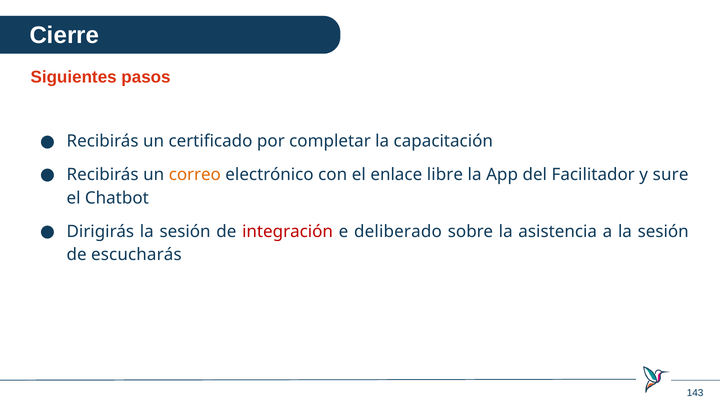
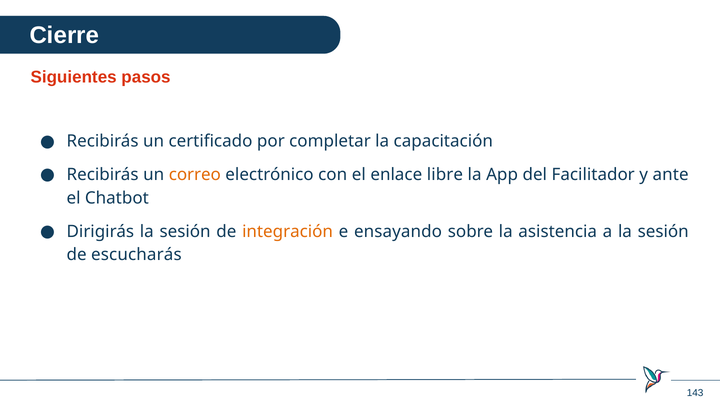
sure: sure -> ante (671, 175)
integración colour: red -> orange (288, 231)
deliberado: deliberado -> ensayando (398, 231)
